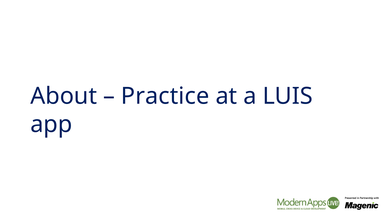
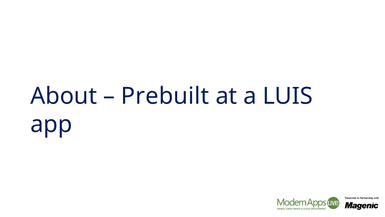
Practice: Practice -> Prebuilt (165, 96)
